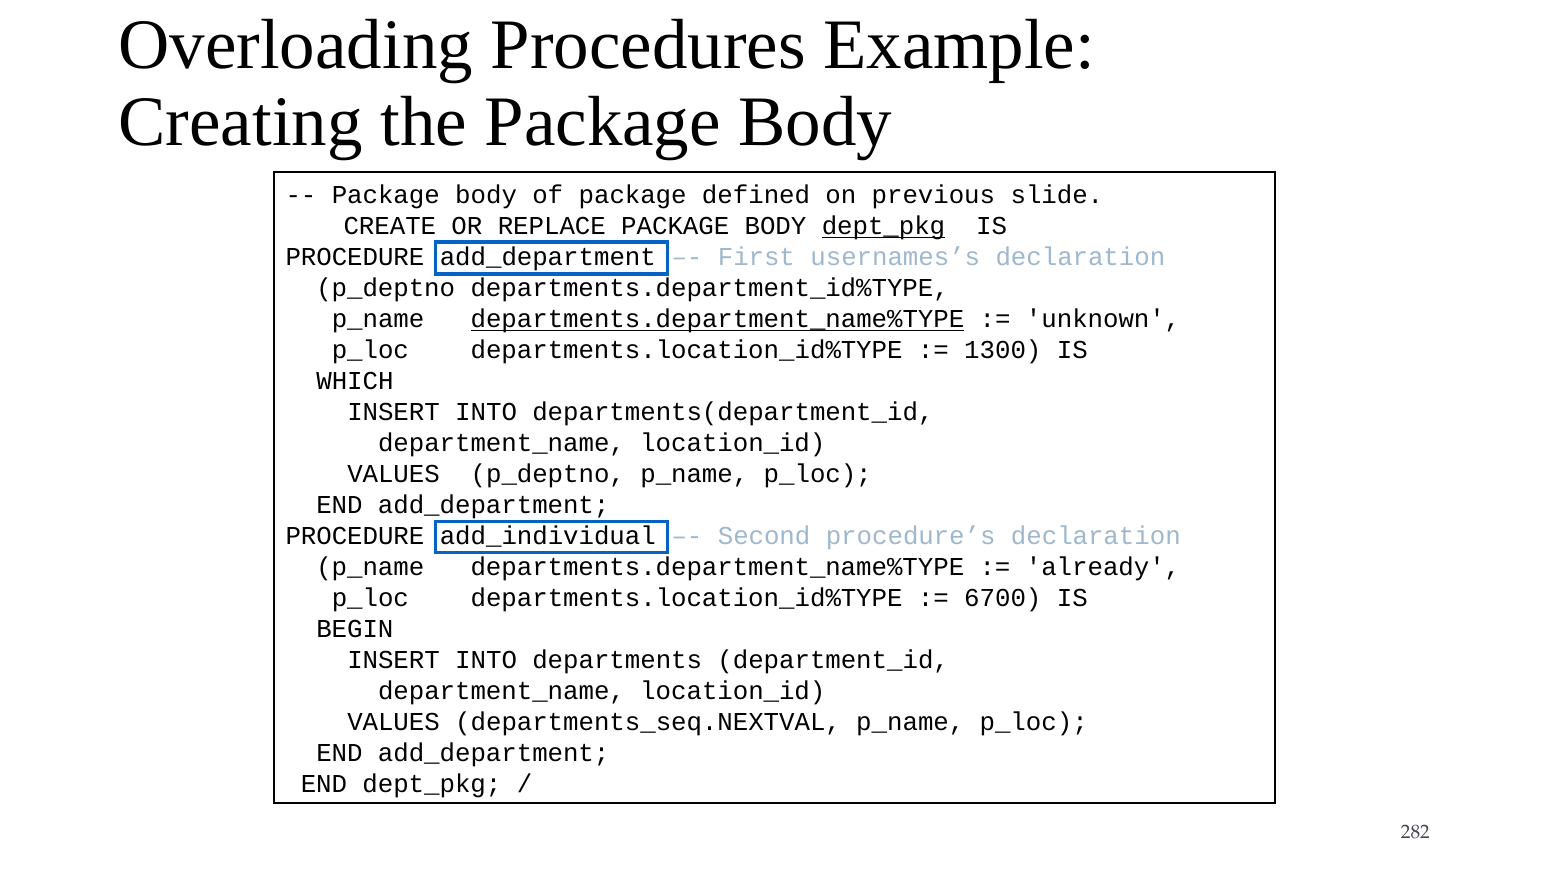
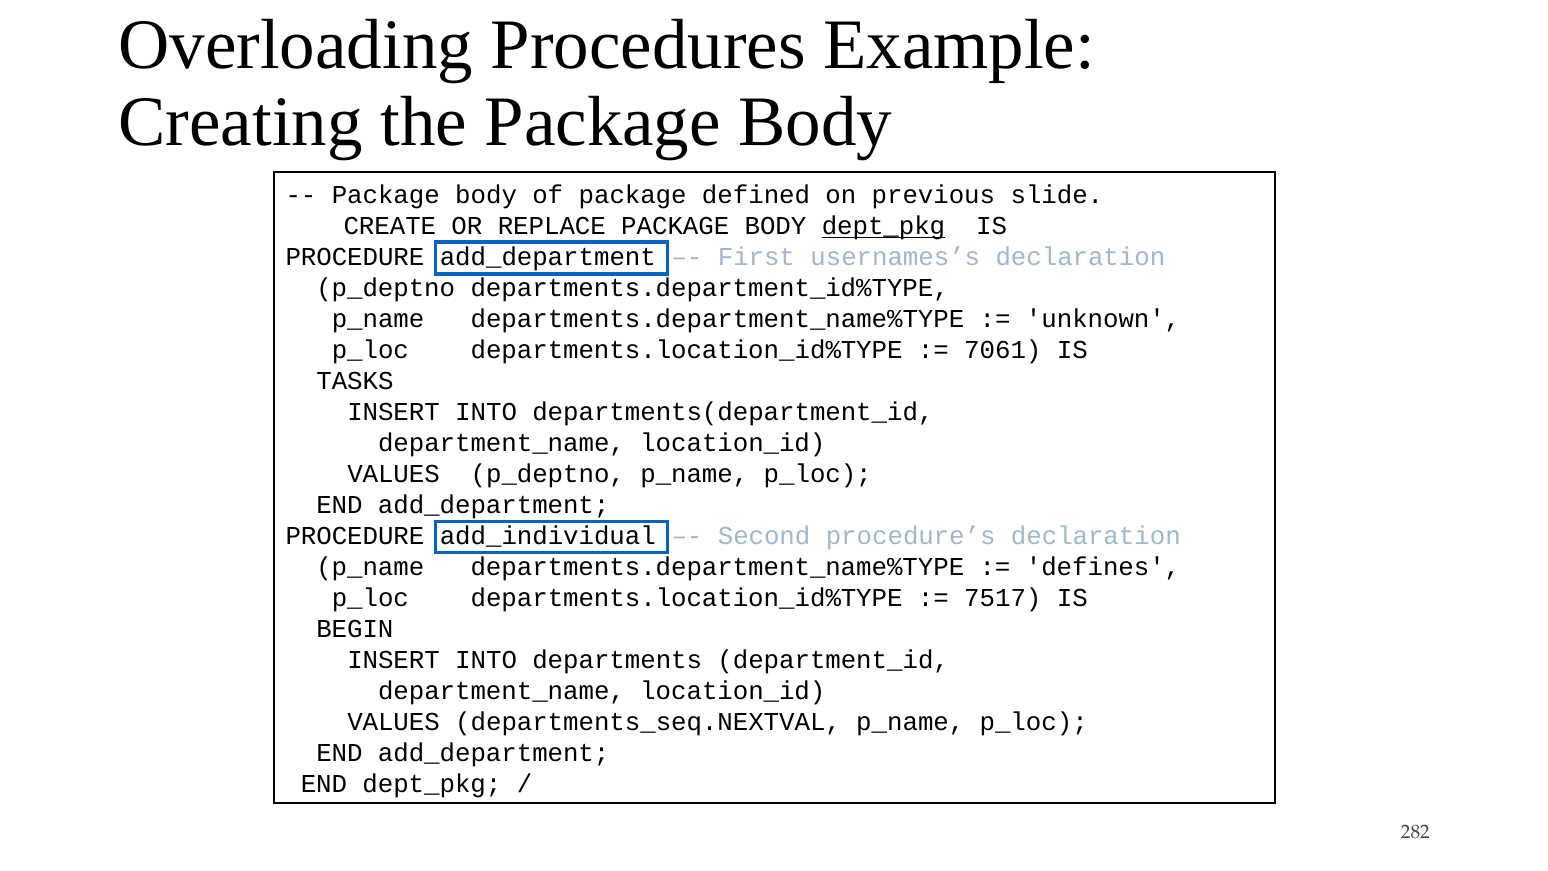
departments.department_name%TYPE underline: present -> none (717, 319)
1300: 1300 -> 7061 (1003, 350)
WHICH: WHICH -> TASKS (355, 381)
already: already -> defines (1103, 567)
6700: 6700 -> 7517 (1003, 598)
